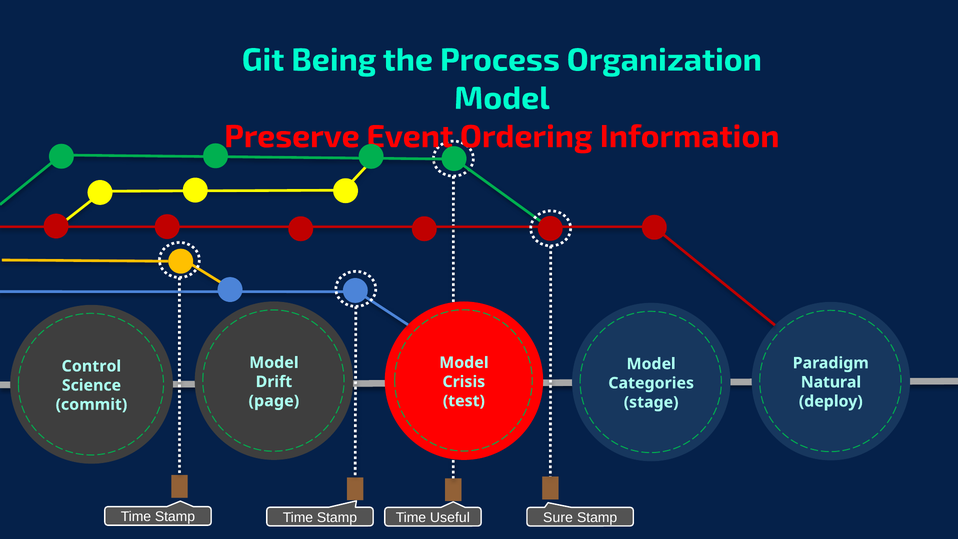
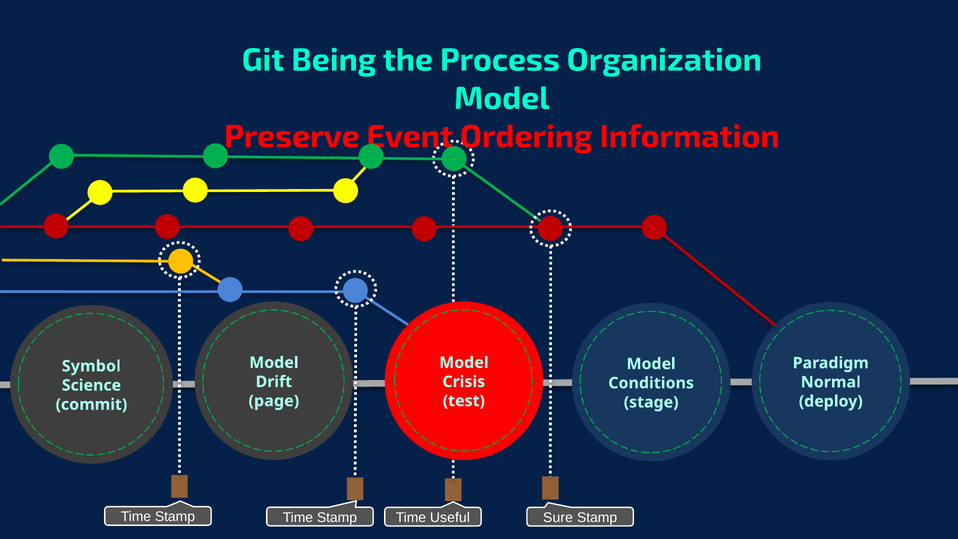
Control: Control -> Symbol (91, 366)
Natural: Natural -> Normal (831, 382)
Categories: Categories -> Conditions (651, 383)
